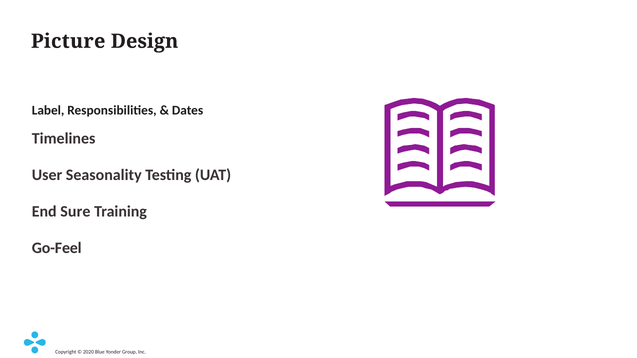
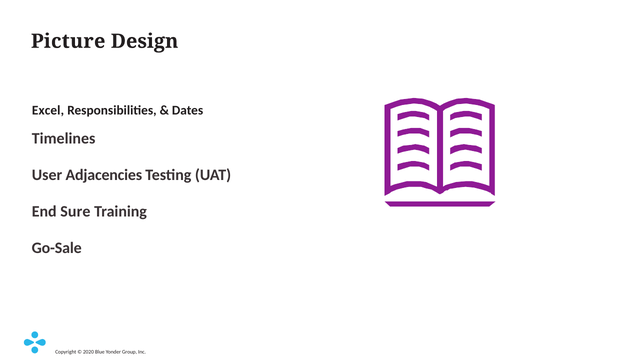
Label: Label -> Excel (48, 110)
Seasonality: Seasonality -> Adjacencies (104, 175)
Go-Feel: Go-Feel -> Go-Sale (57, 248)
